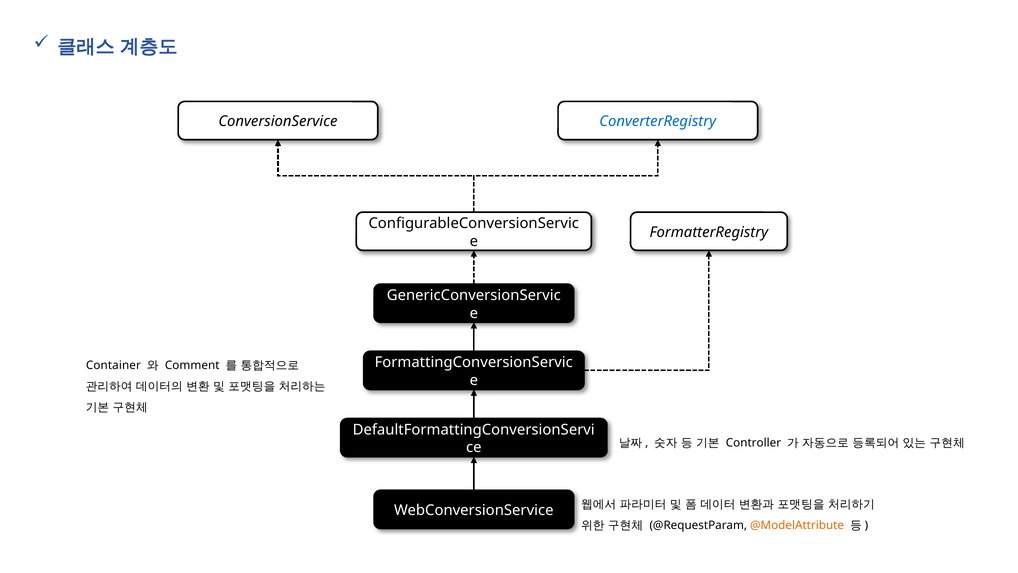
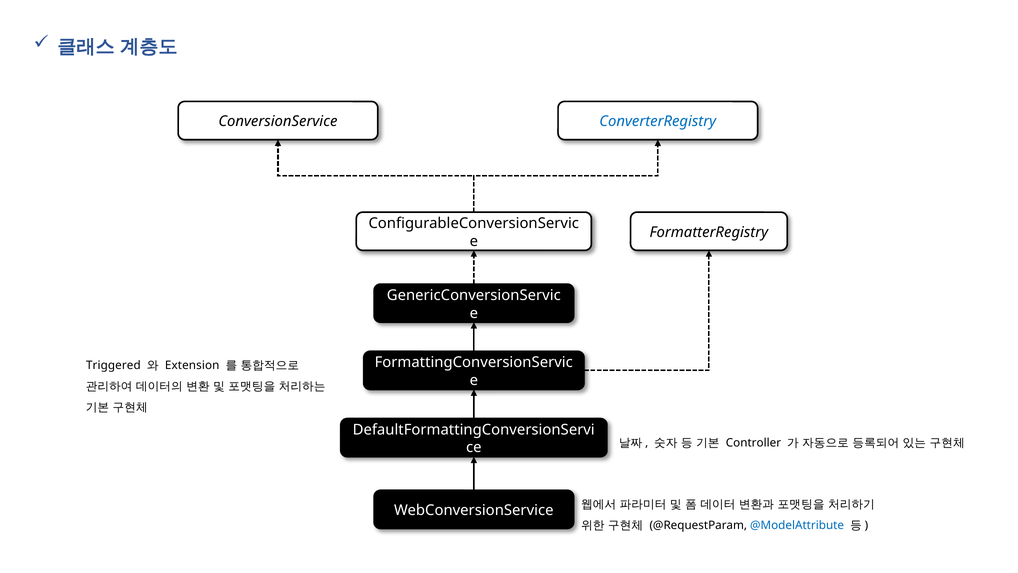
Container: Container -> Triggered (113, 365)
Comment: Comment -> Extension (192, 365)
@ModelAttribute colour: orange -> blue (797, 525)
